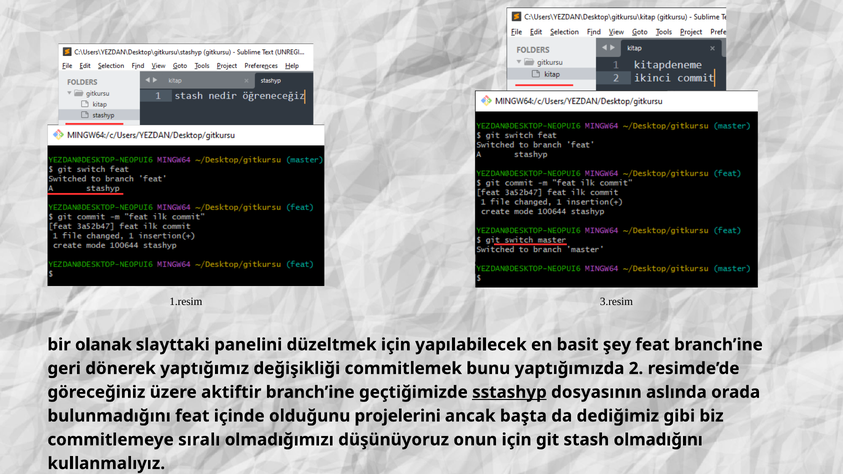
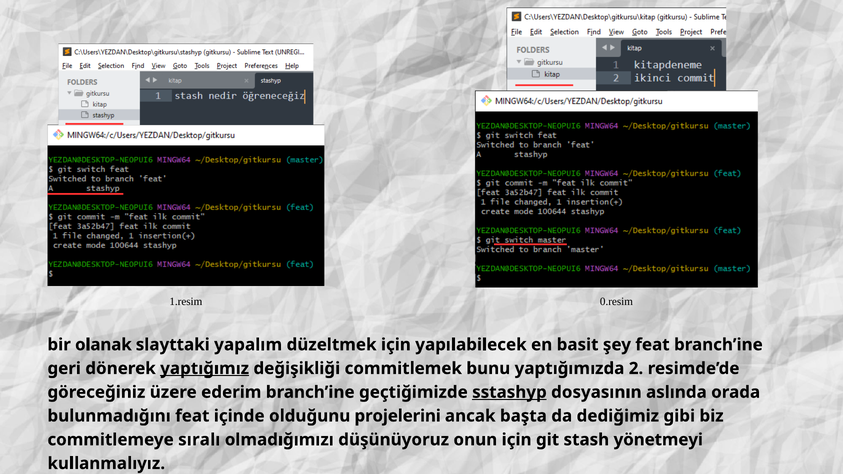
3.resim: 3.resim -> 0.resim (616, 301)
panelini: panelini -> yapalım (248, 345)
yaptığımız underline: none -> present (205, 369)
aktiftir: aktiftir -> ederim (231, 392)
olmadığını: olmadığını -> yönetmeyi (658, 440)
